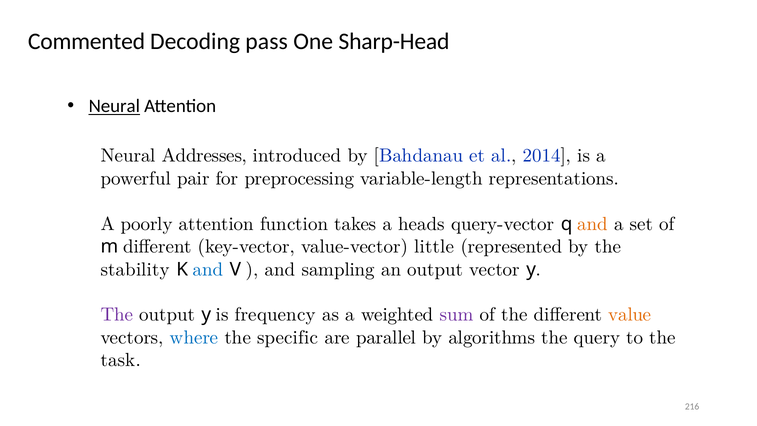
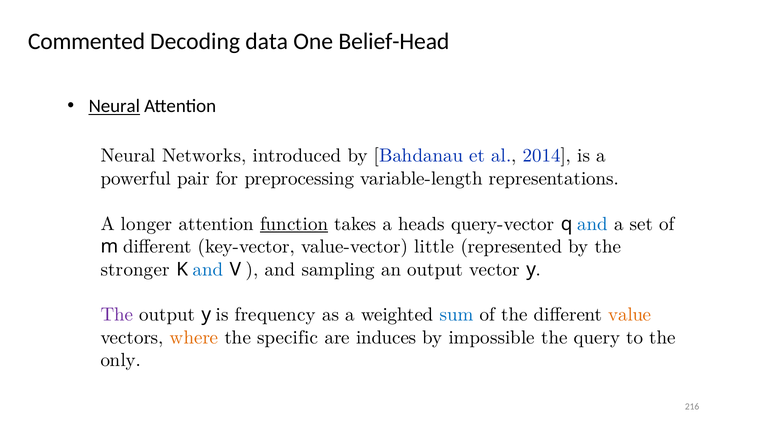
pass: pass -> data (267, 42)
Sharp-Head: Sharp-Head -> Belief-Head (394, 42)
Addresses: Addresses -> Networks (204, 156)
poorly: poorly -> longer (147, 224)
function underline: none -> present (294, 224)
and colour: orange -> blue (593, 224)
stability: stability -> stronger (135, 269)
sum colour: purple -> blue (457, 315)
where colour: blue -> orange (194, 337)
parallel: parallel -> induces (386, 337)
algorithms: algorithms -> impossible (492, 337)
task: task -> only (121, 360)
